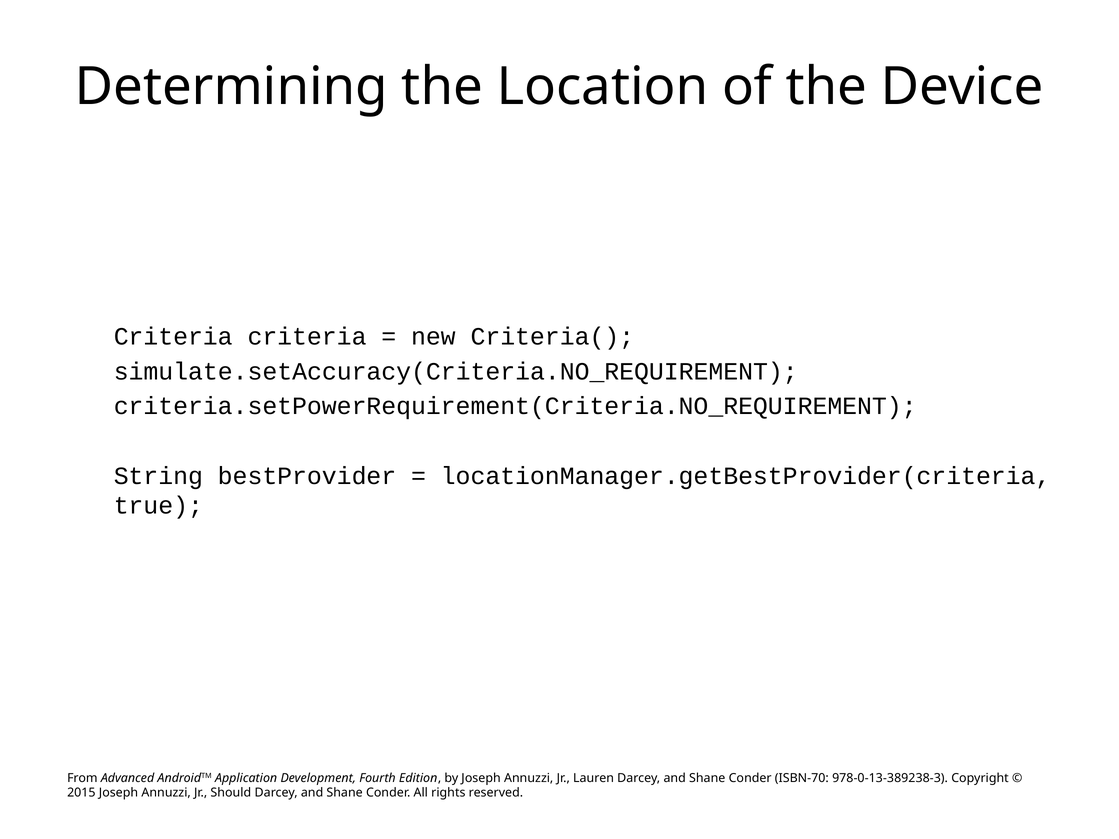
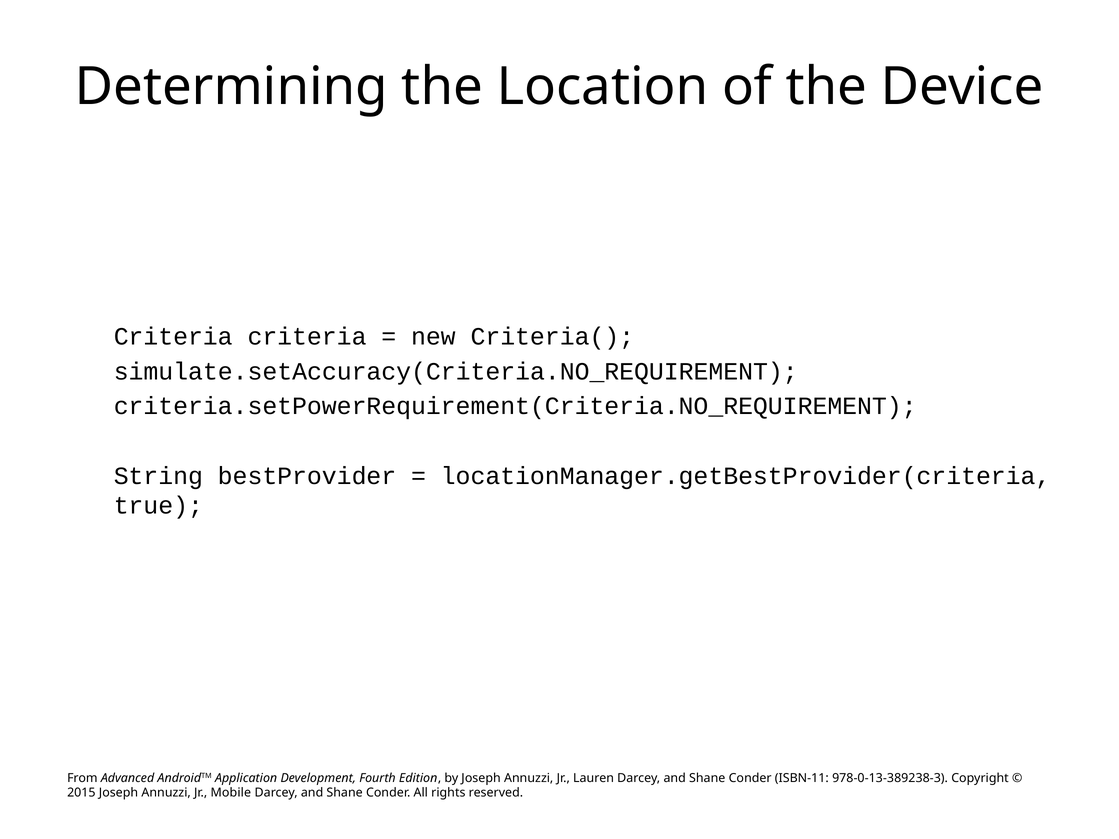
ISBN-70: ISBN-70 -> ISBN-11 (802, 778)
Should: Should -> Mobile (231, 793)
